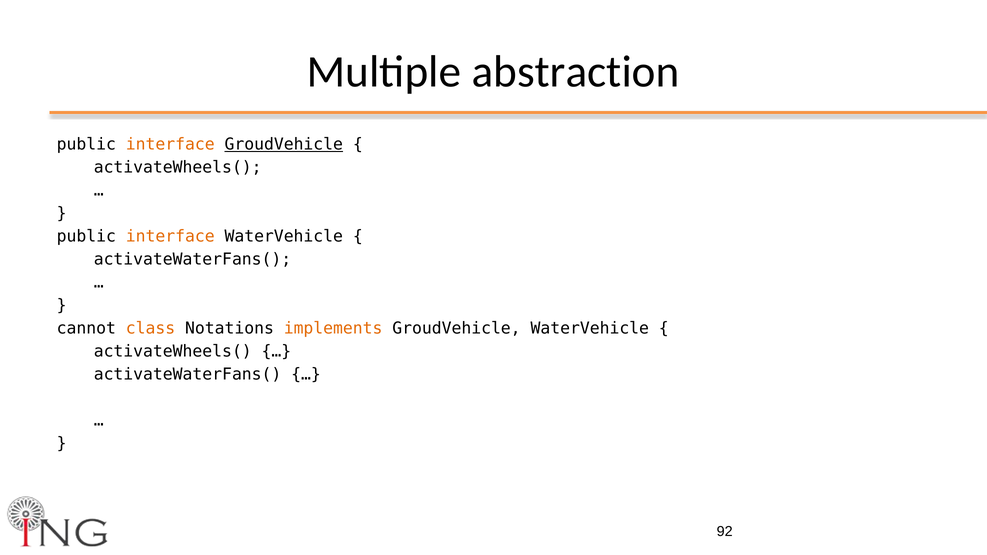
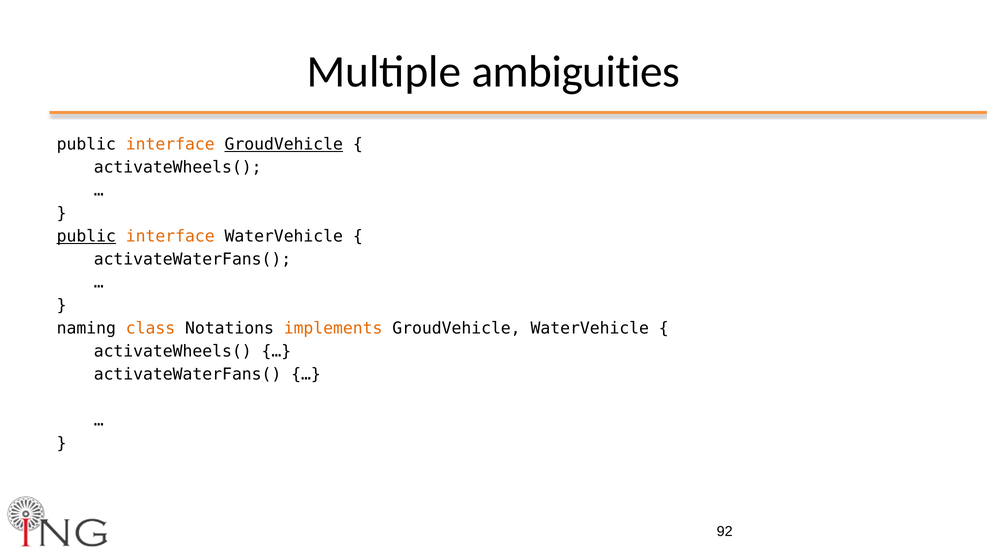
abstraction: abstraction -> ambiguities (576, 72)
public underline: none -> present (86, 236)
cannot: cannot -> naming (86, 328)
